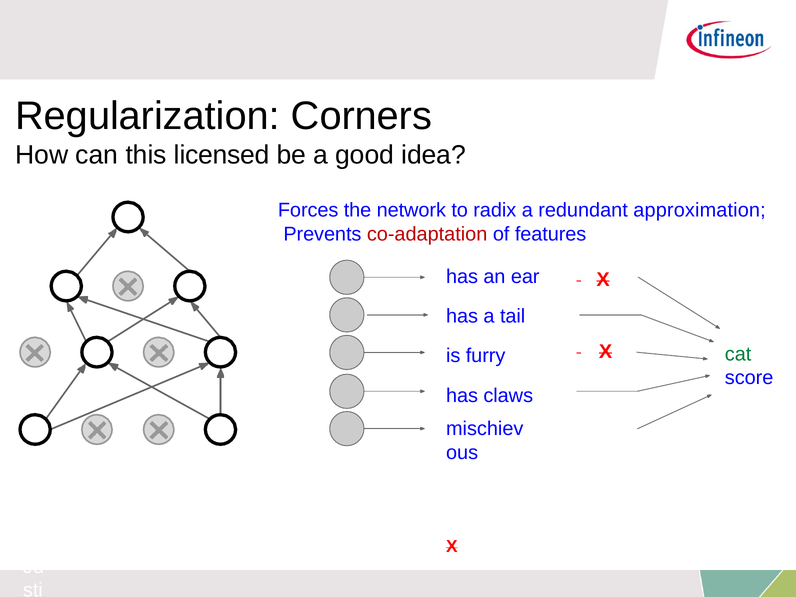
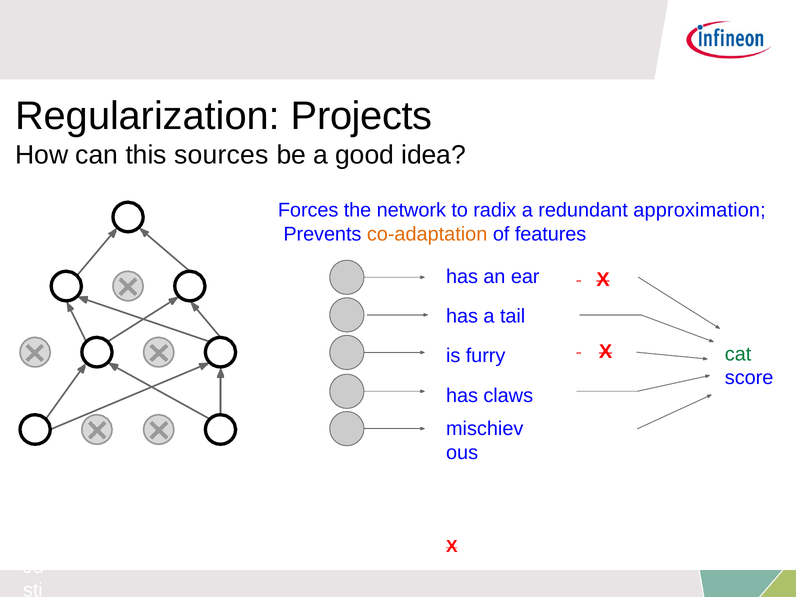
Corners: Corners -> Projects (362, 116)
licensed: licensed -> sources (221, 155)
co-adaptation colour: red -> orange (427, 234)
